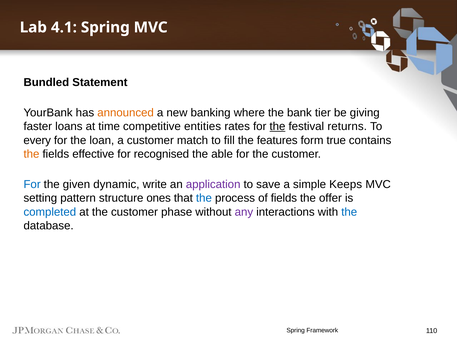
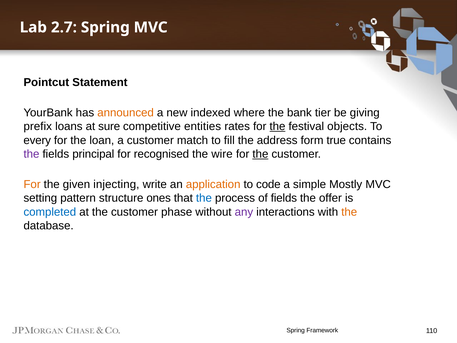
4.1: 4.1 -> 2.7 (64, 27)
Bundled: Bundled -> Pointcut (46, 82)
banking: banking -> indexed (211, 113)
faster: faster -> prefix (38, 126)
time: time -> sure (109, 126)
returns: returns -> objects (347, 126)
features: features -> address (277, 140)
the colour: orange -> purple (31, 154)
effective: effective -> principal (93, 154)
able: able -> wire (222, 154)
the underline: none -> present (260, 154)
For colour: blue -> orange (32, 184)
dynamic: dynamic -> injecting (116, 184)
application colour: purple -> orange (213, 184)
save: save -> code (268, 184)
Keeps: Keeps -> Mostly (346, 184)
the colour: blue -> orange (349, 212)
